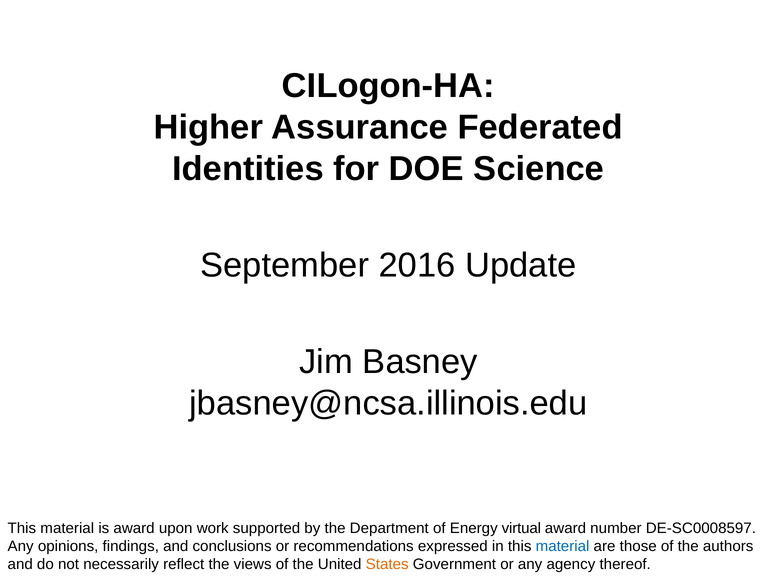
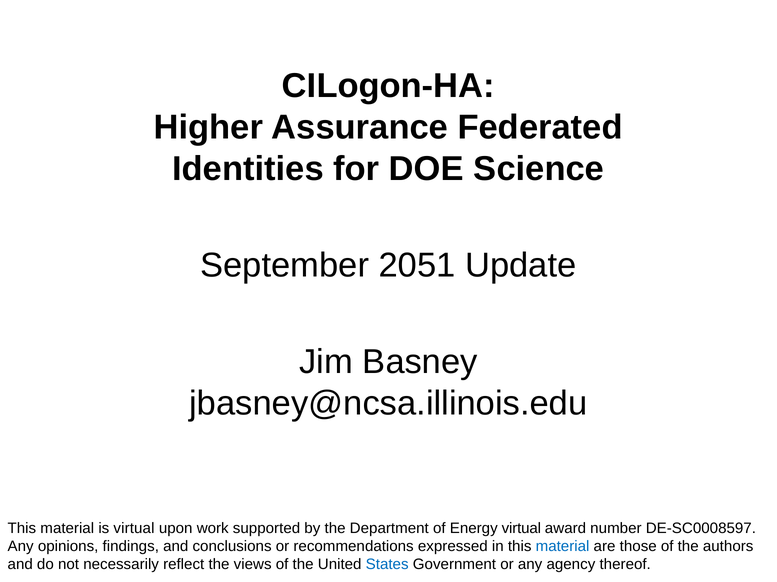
2016: 2016 -> 2051 (417, 266)
is award: award -> virtual (134, 529)
States colour: orange -> blue (387, 565)
